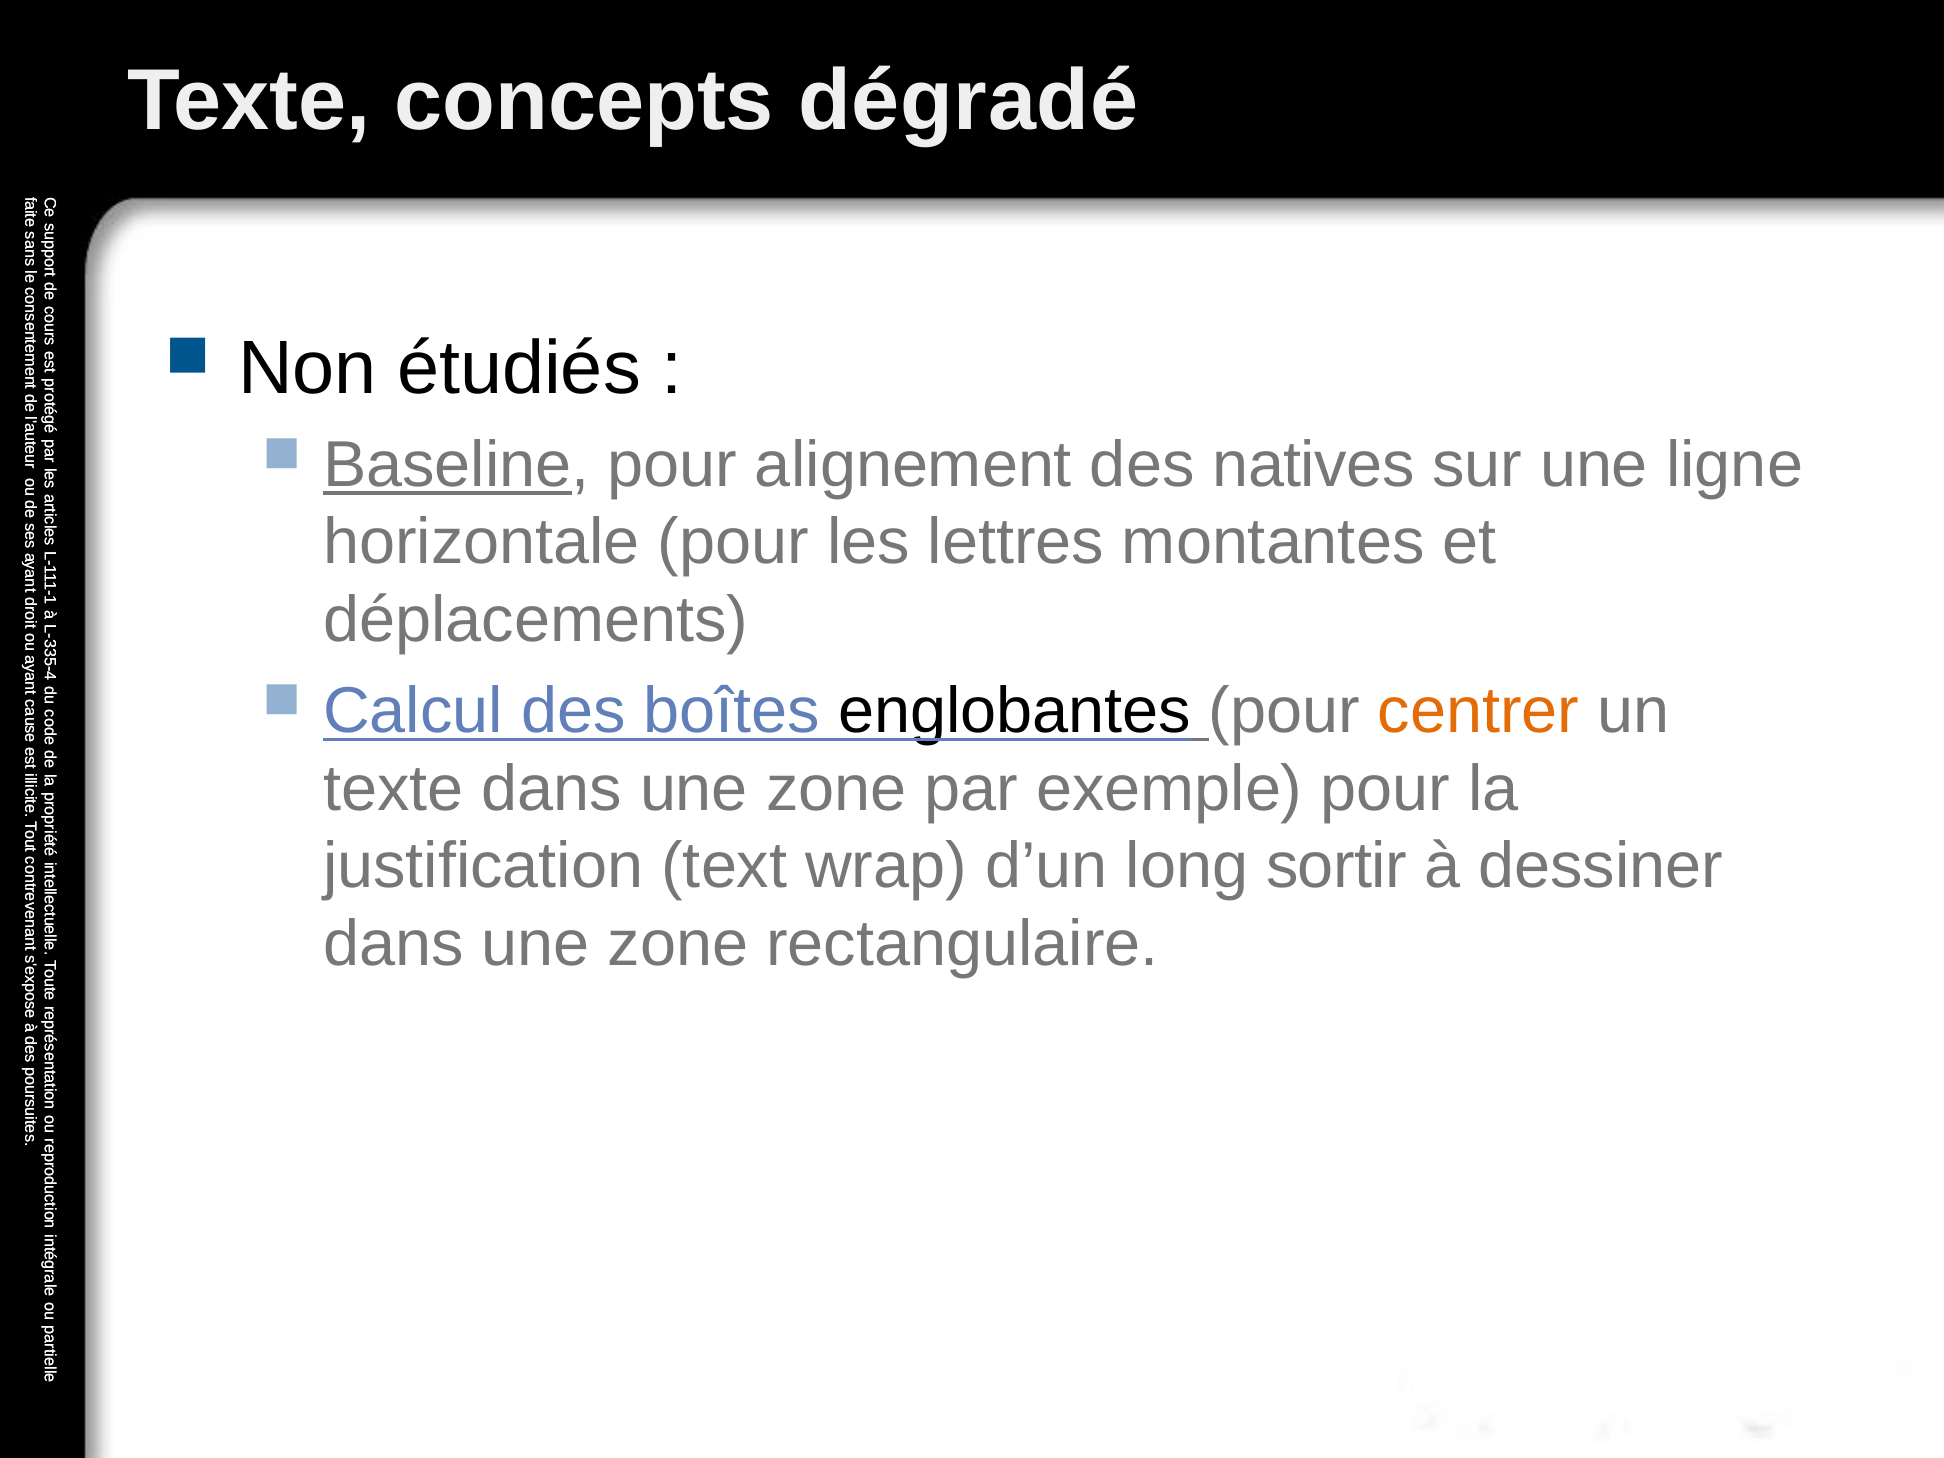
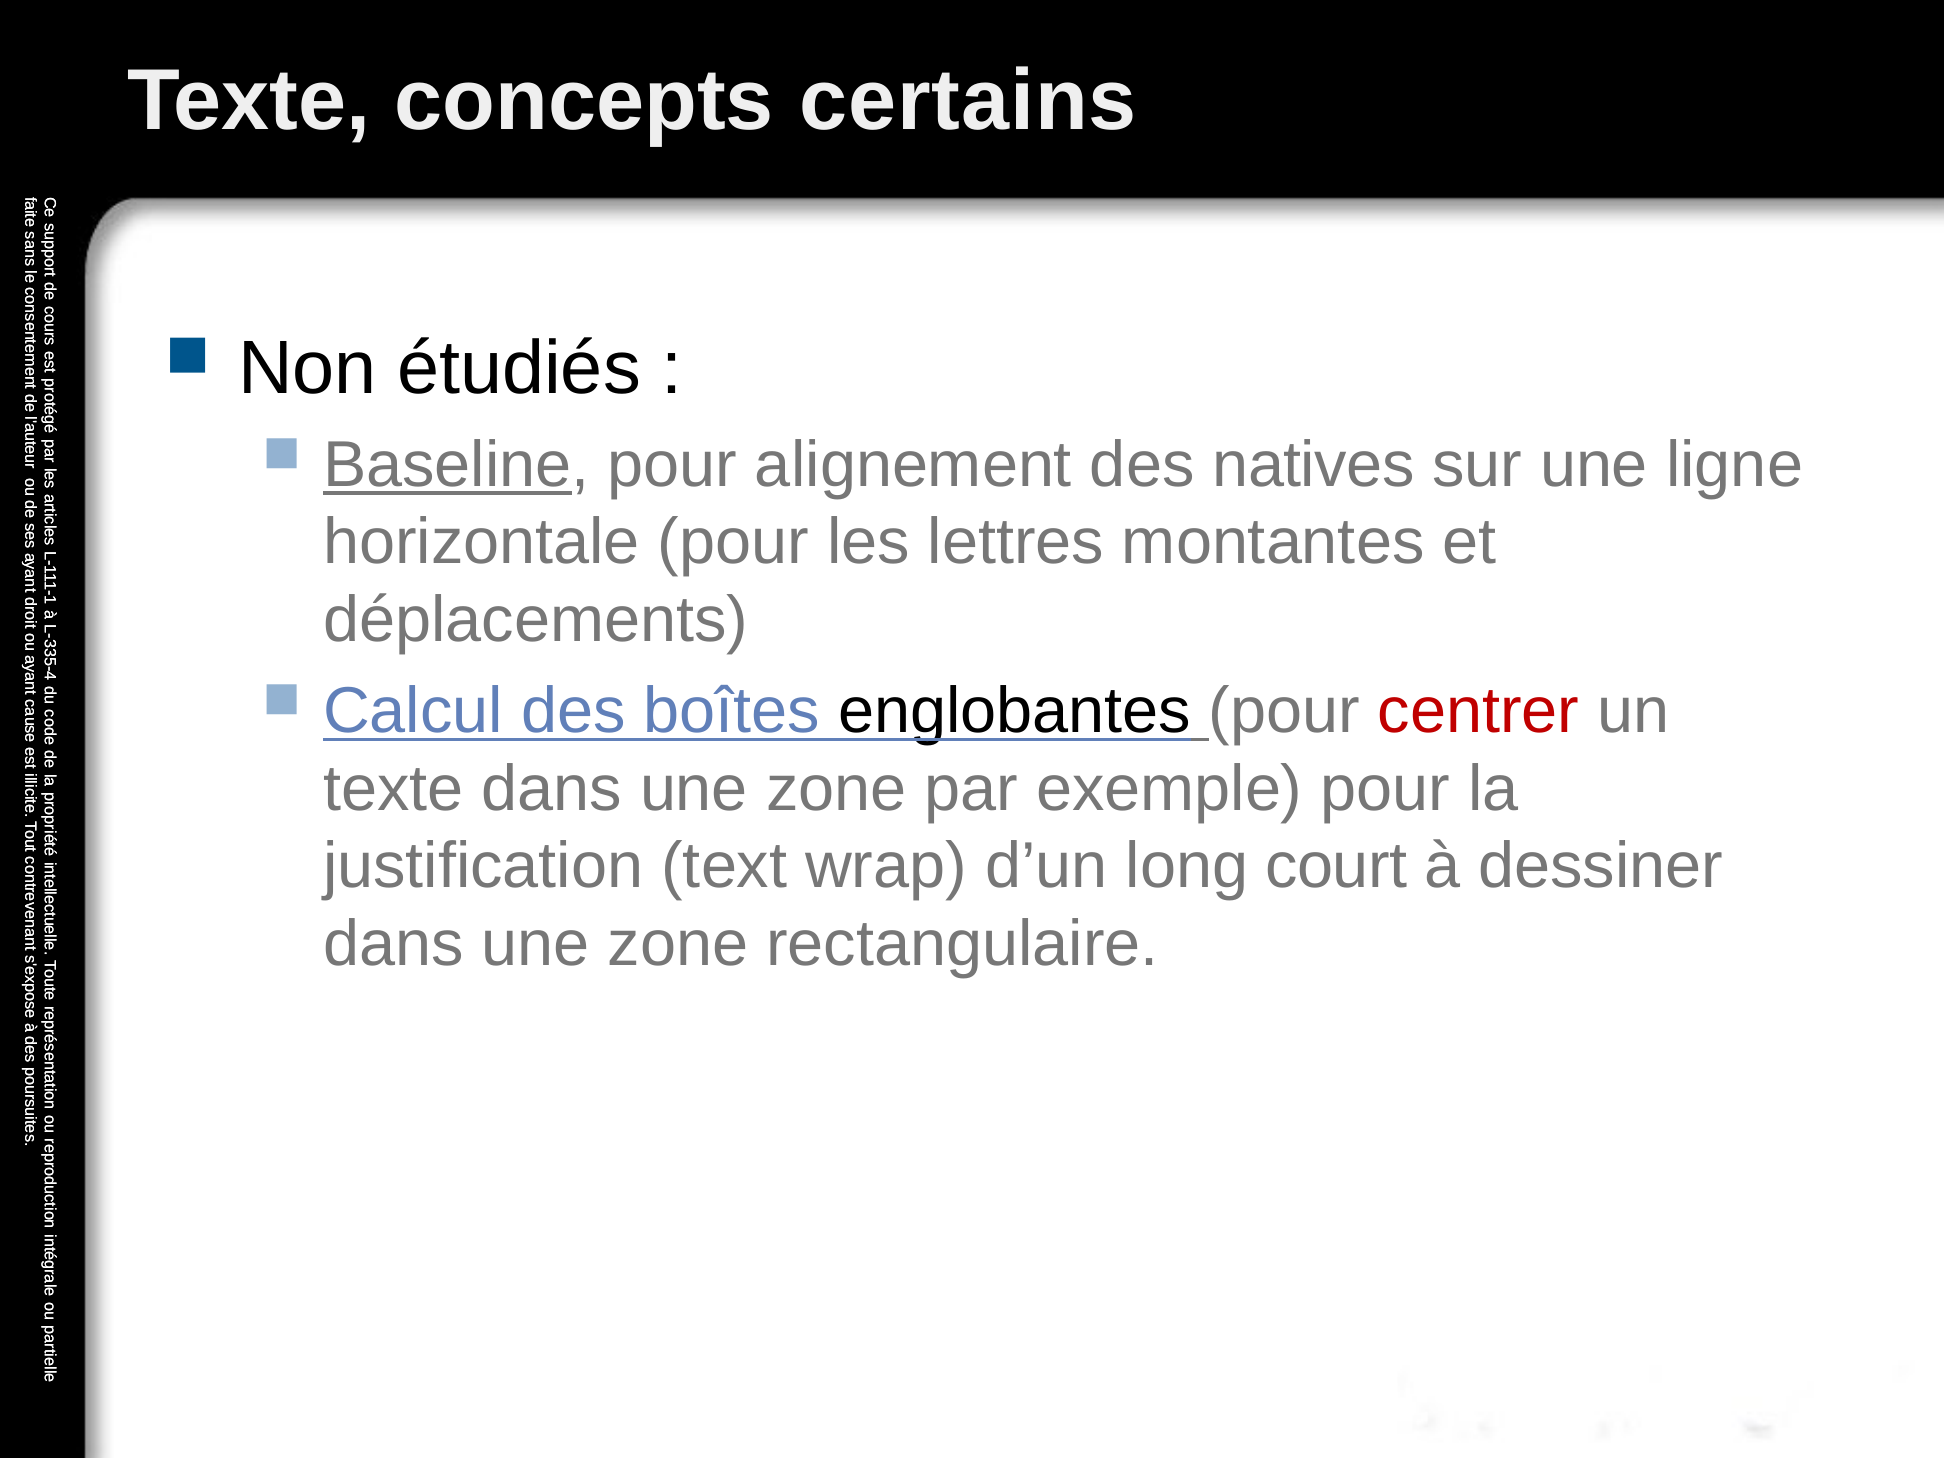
dégradé: dégradé -> certains (968, 101)
centrer colour: orange -> red (1479, 711)
sortir: sortir -> court (1337, 866)
